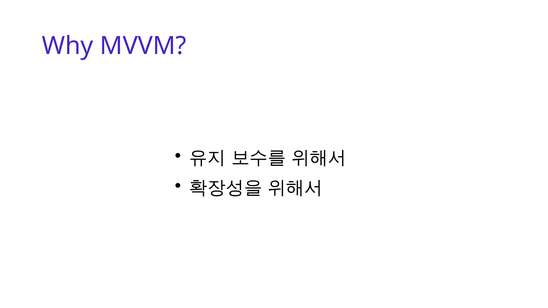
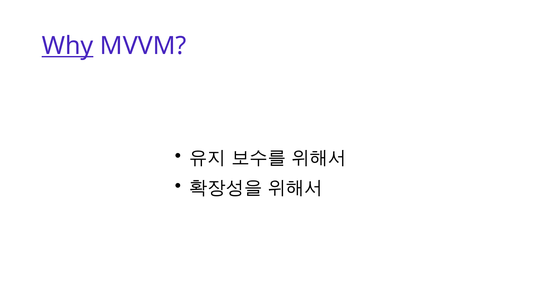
Why underline: none -> present (68, 46)
